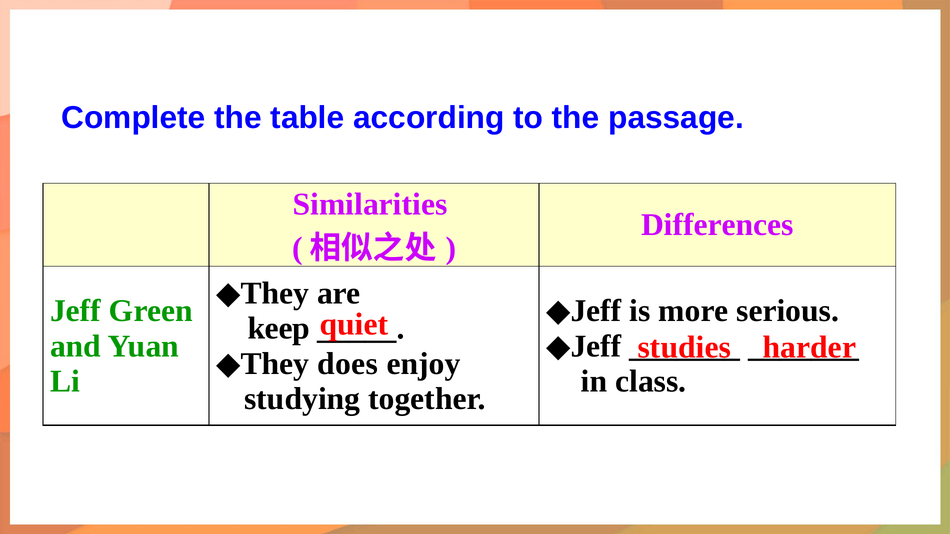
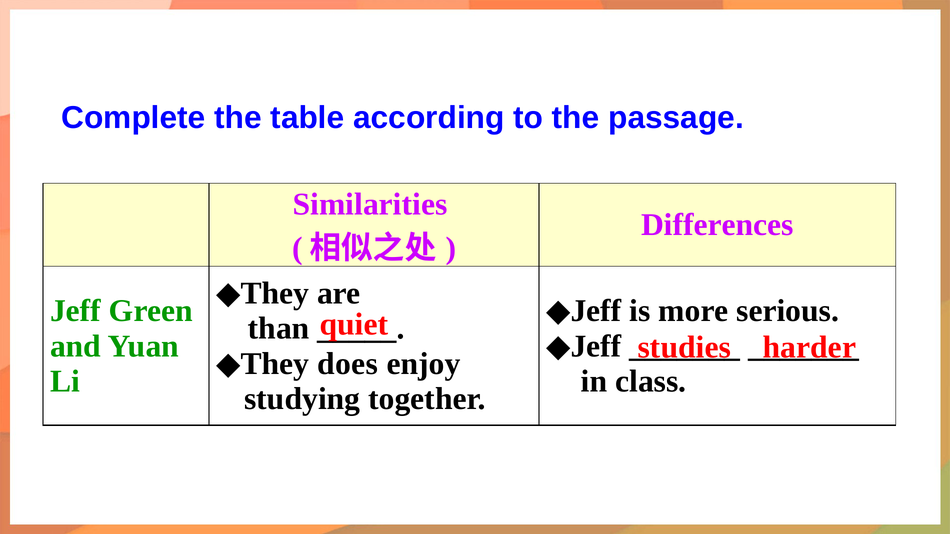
keep: keep -> than (279, 329)
